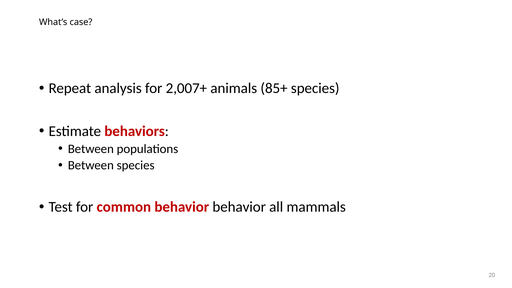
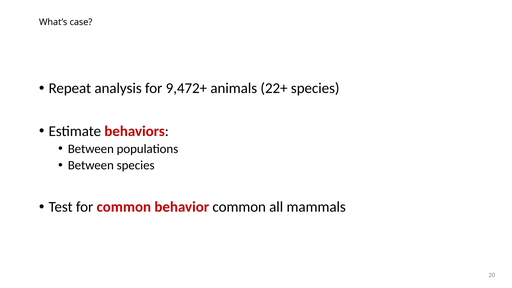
2,007+: 2,007+ -> 9,472+ (186, 88)
85+: 85+ -> 22+ (274, 88)
behavior behavior: behavior -> common (239, 207)
